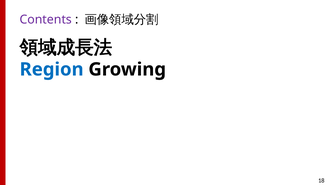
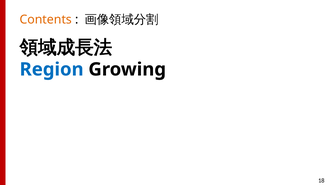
Contents colour: purple -> orange (46, 20)
